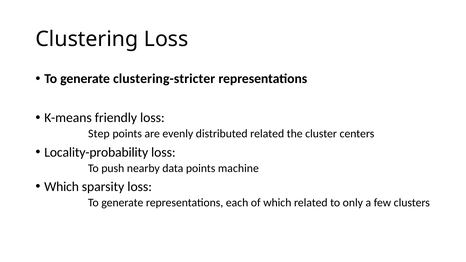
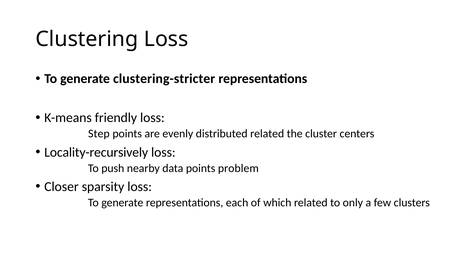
Locality-probability: Locality-probability -> Locality-recursively (96, 152)
machine: machine -> problem (238, 168)
Which: Which -> Closer (61, 187)
